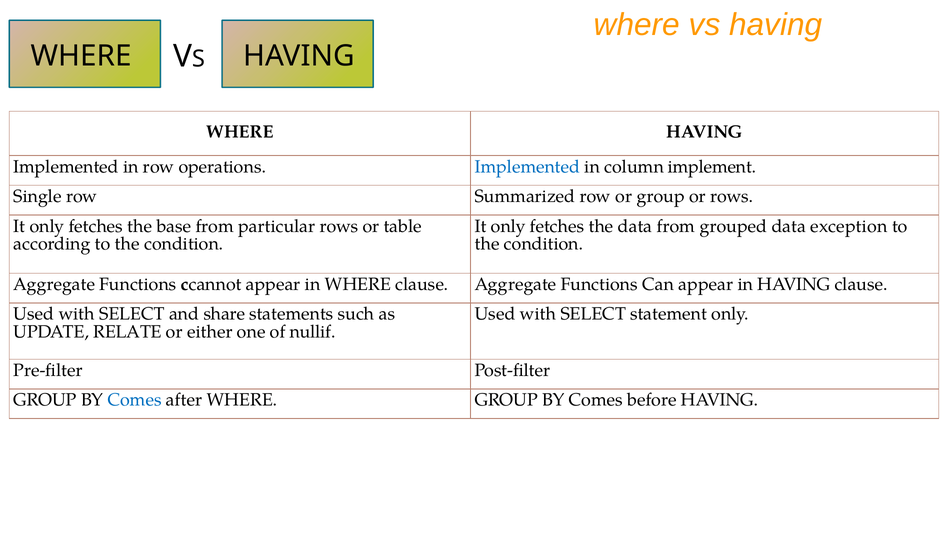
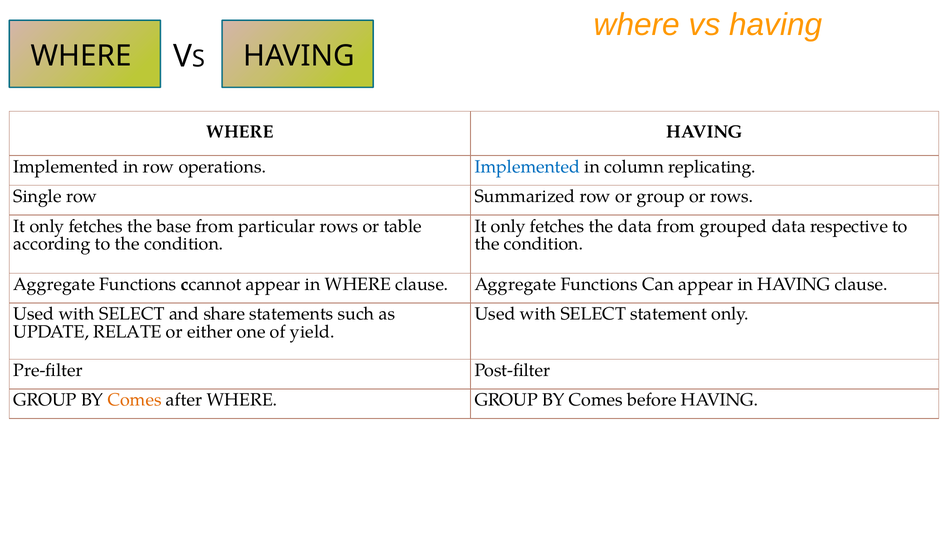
implement: implement -> replicating (712, 167)
exception: exception -> respective (849, 226)
nullif: nullif -> yield (312, 332)
Comes colour: blue -> orange (135, 400)
